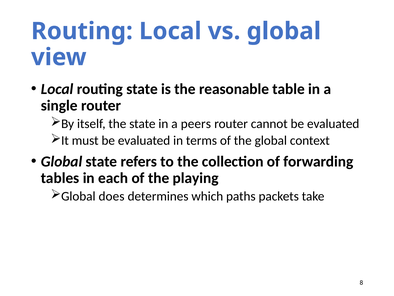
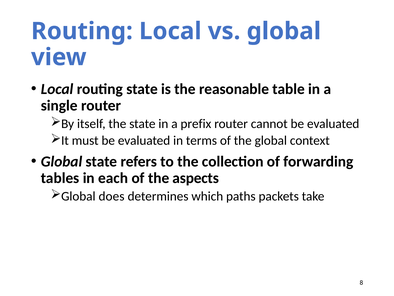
peers: peers -> prefix (196, 123)
playing: playing -> aspects (196, 178)
